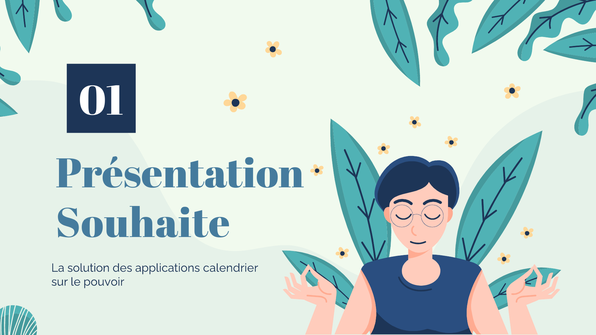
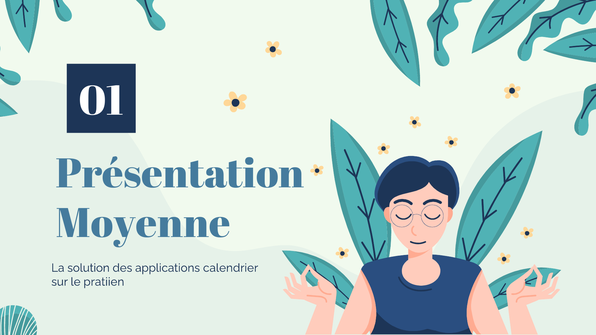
Souhaite: Souhaite -> Moyenne (143, 224)
pouvoir: pouvoir -> pratiien (104, 282)
